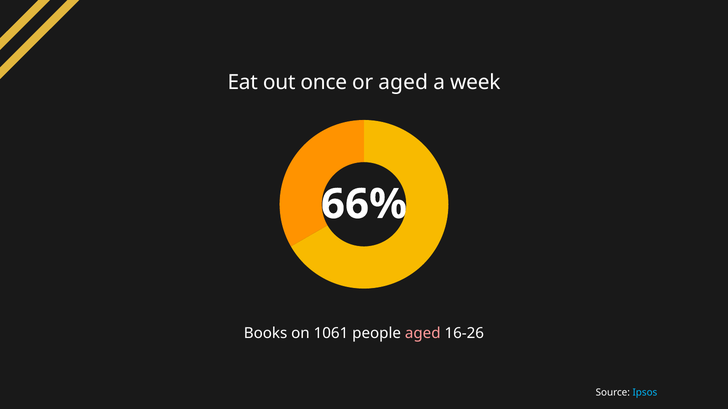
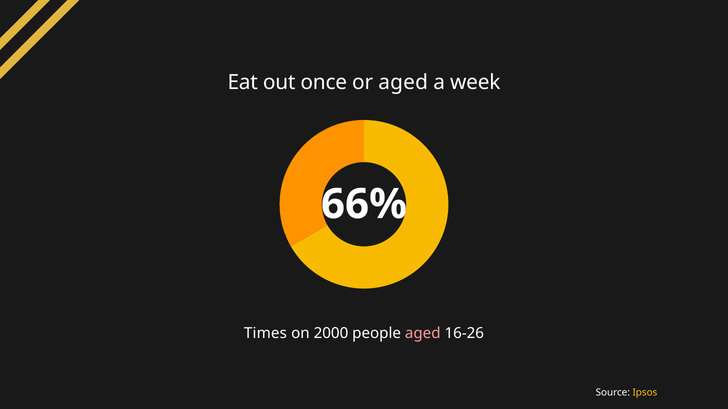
Books: Books -> Times (265, 333)
1061: 1061 -> 2000 (331, 333)
Ipsos colour: light blue -> yellow (645, 393)
